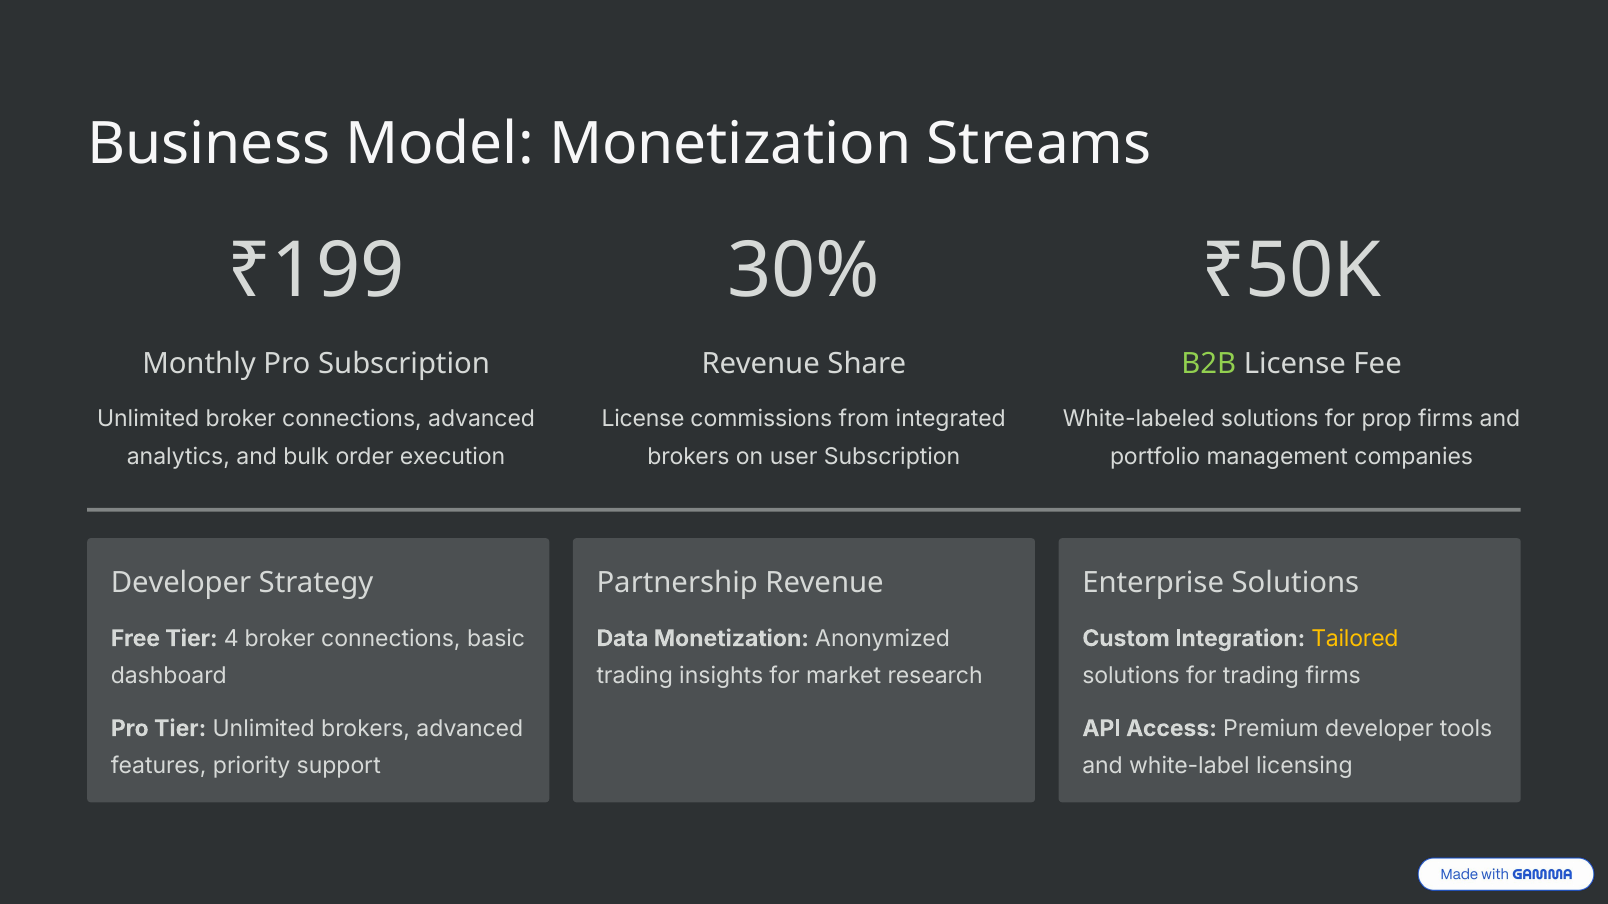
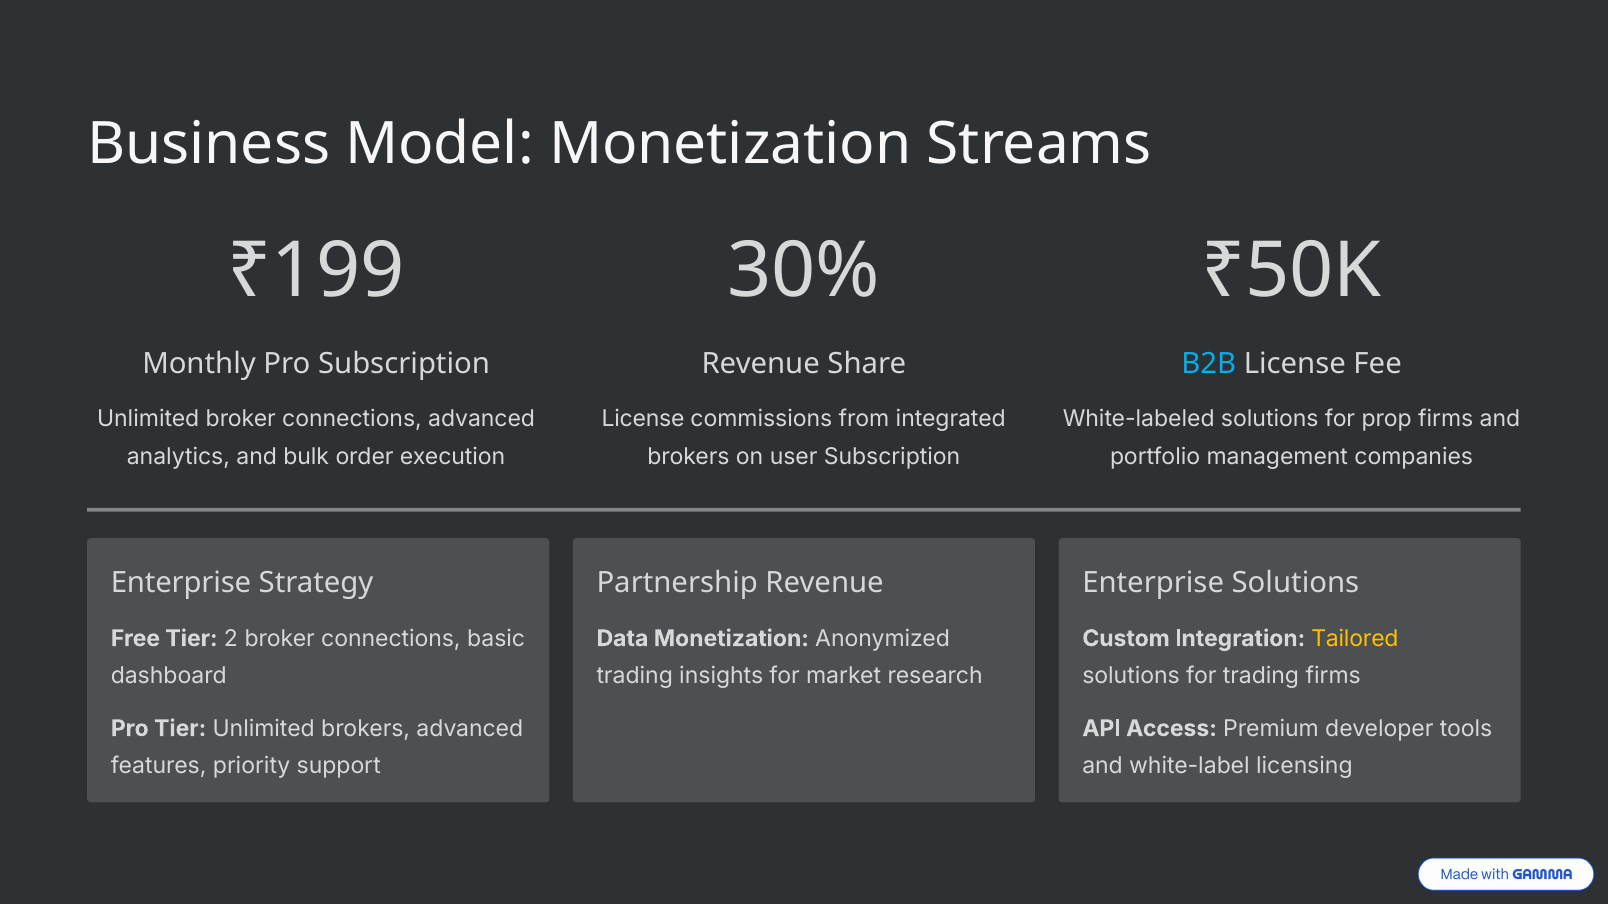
B2B colour: light green -> light blue (1209, 364)
Developer: Developer -> Enterprise (181, 584)
4: 4 -> 2 (231, 639)
